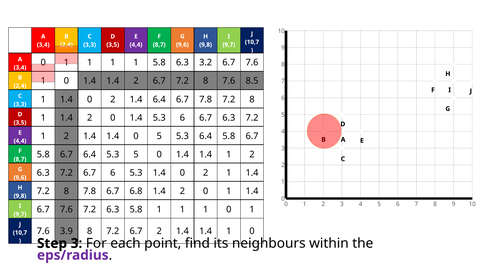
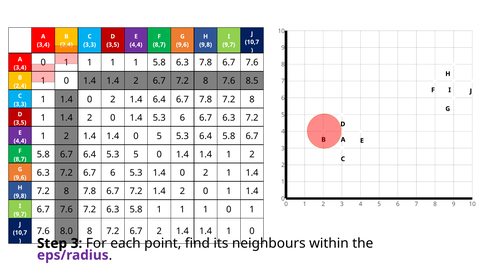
6.3 3.2: 3.2 -> 7.8 (206, 63)
7.8 6.7 6.8: 6.8 -> 7.2 (136, 191)
3.9: 3.9 -> 8.0 (66, 231)
